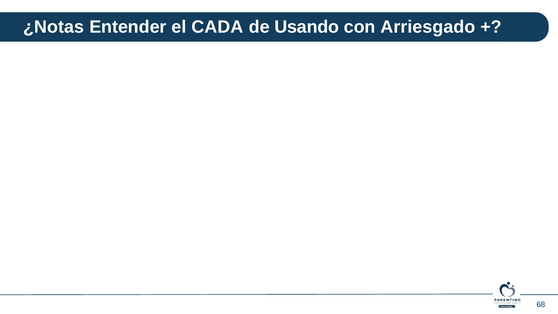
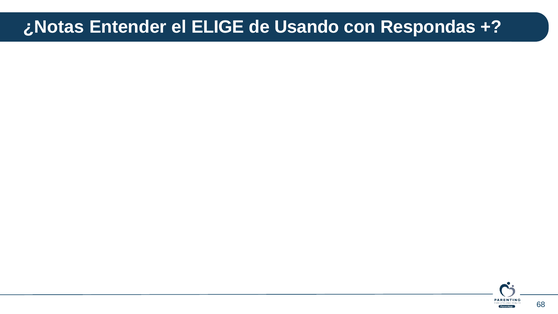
CADA: CADA -> ELIGE (218, 27)
Arriesgado: Arriesgado -> Respondas (428, 27)
